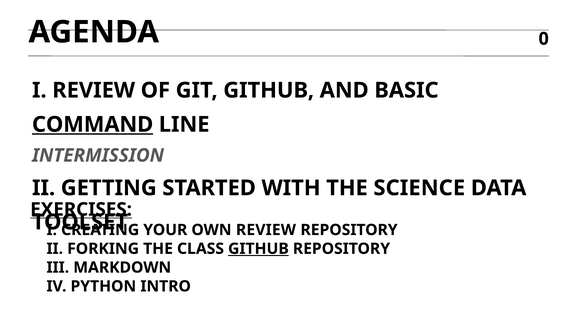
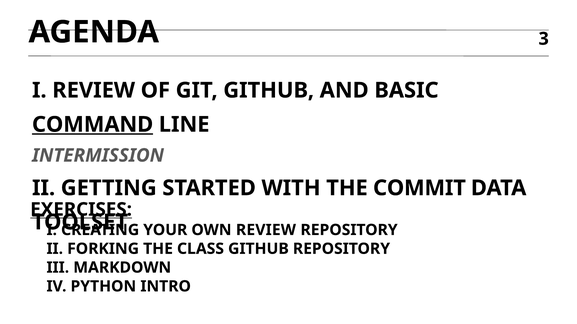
0: 0 -> 3 (544, 39)
SCIENCE: SCIENCE -> COMMIT (419, 188)
GITHUB underline: present -> none (258, 249)
